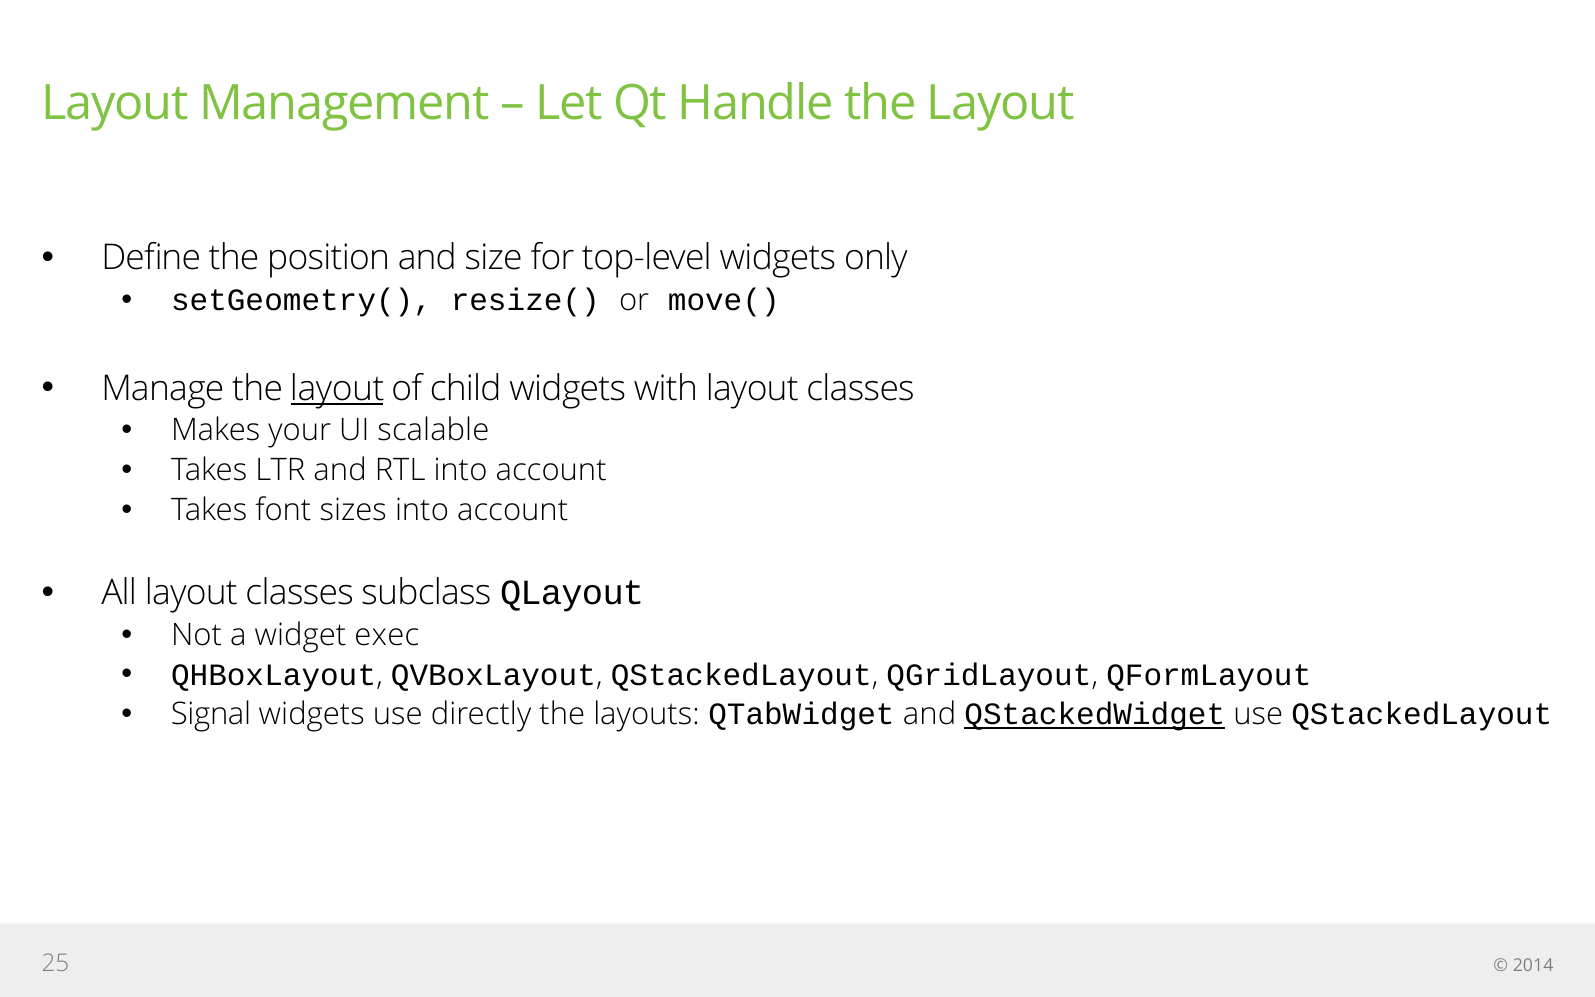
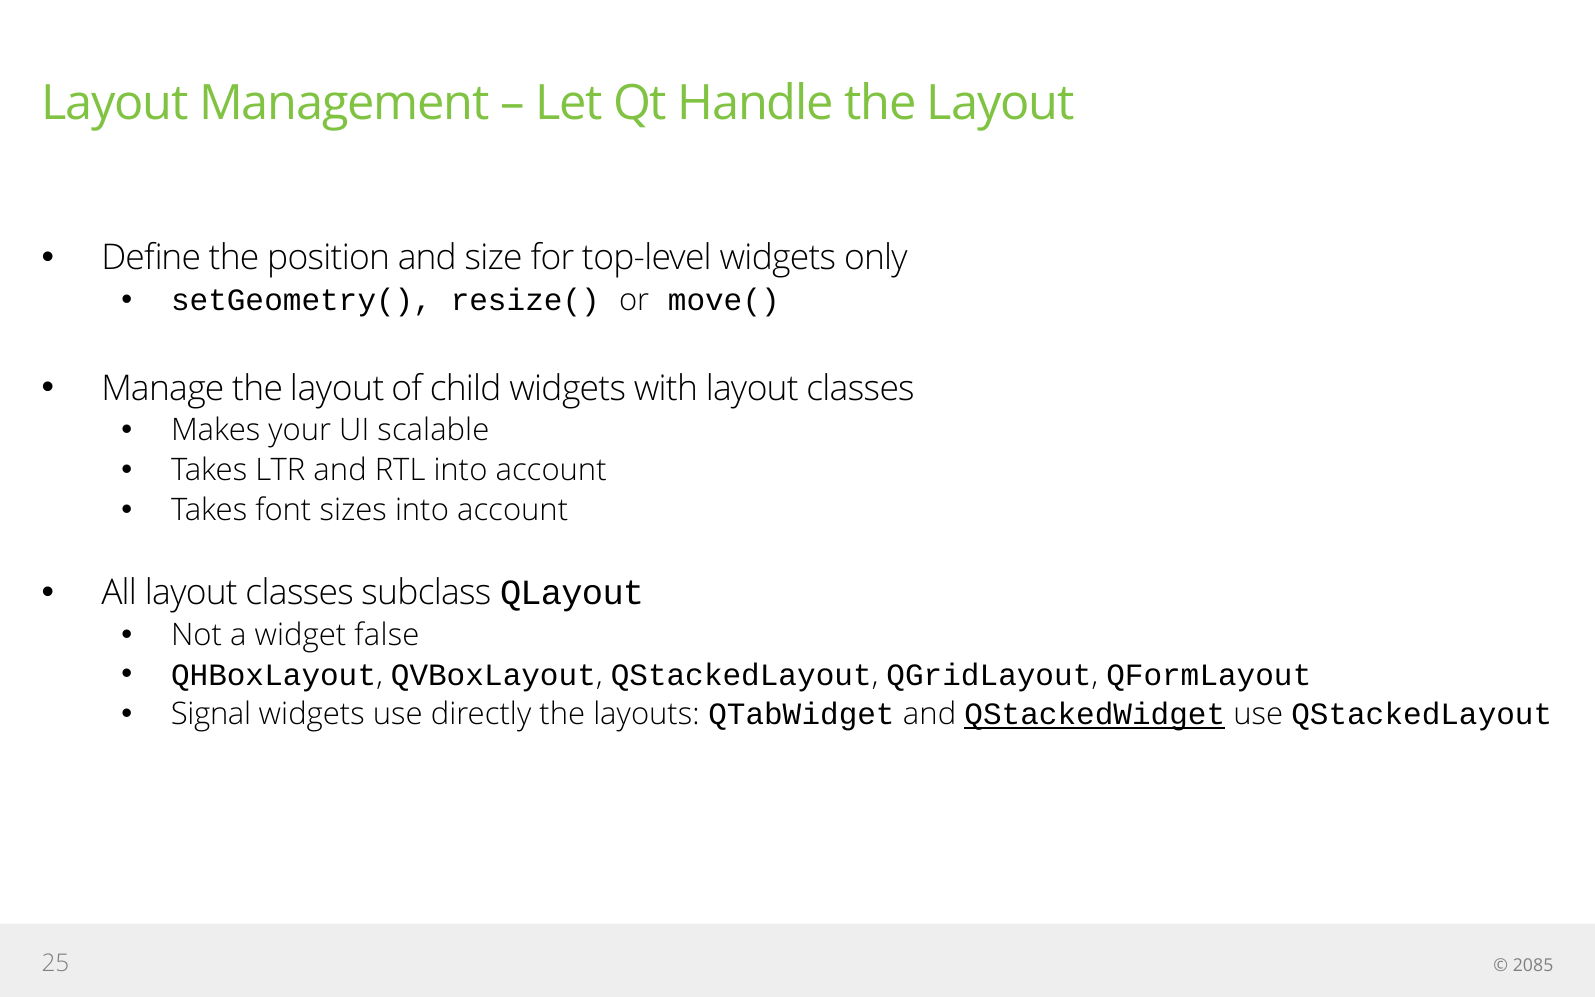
layout underline: present -> none (337, 388)
exec: exec -> false (387, 635)
2014: 2014 -> 2085 (1533, 965)
